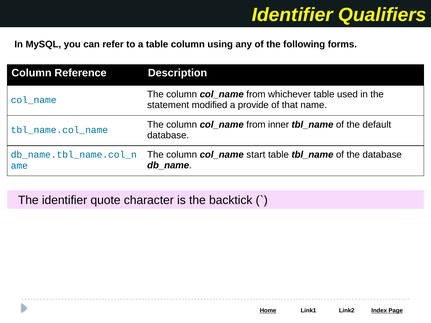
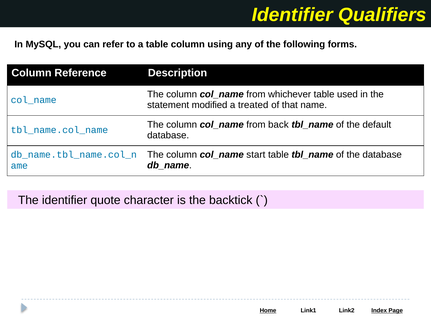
provide: provide -> treated (253, 105)
inner: inner -> back (278, 125)
